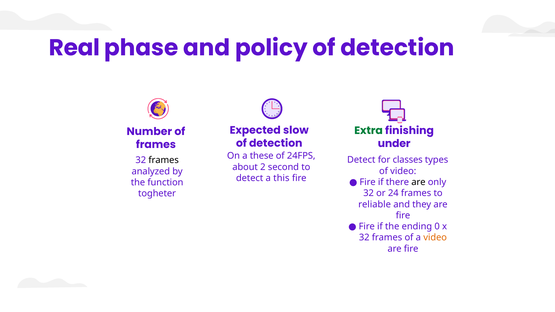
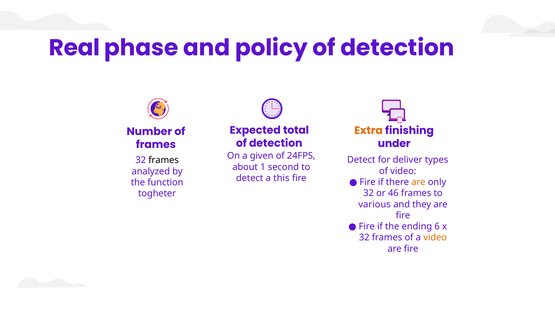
slow: slow -> total (296, 130)
Extra colour: green -> orange (369, 131)
these: these -> given (262, 156)
classes: classes -> deliver (408, 160)
2: 2 -> 1 (263, 167)
are colour: black -> orange (418, 182)
24: 24 -> 46 (393, 193)
reliable: reliable -> various (375, 204)
0: 0 -> 6 (437, 227)
